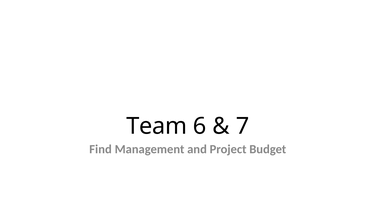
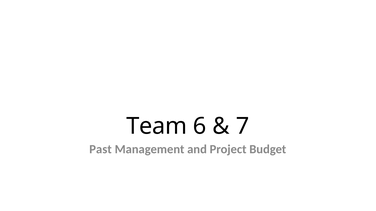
Find: Find -> Past (101, 150)
